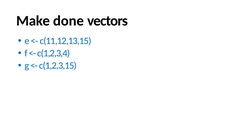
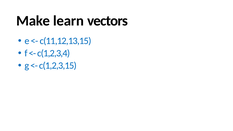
done: done -> learn (68, 21)
